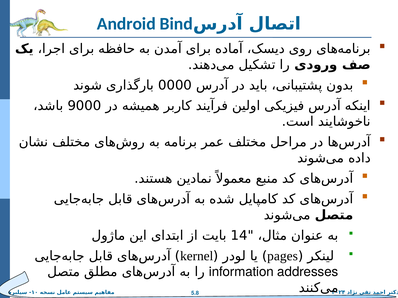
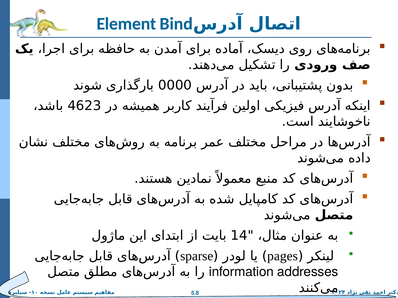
Android: Android -> Element (126, 24)
9000: 9000 -> 4623 (84, 106)
kernel: kernel -> sparse (197, 256)
